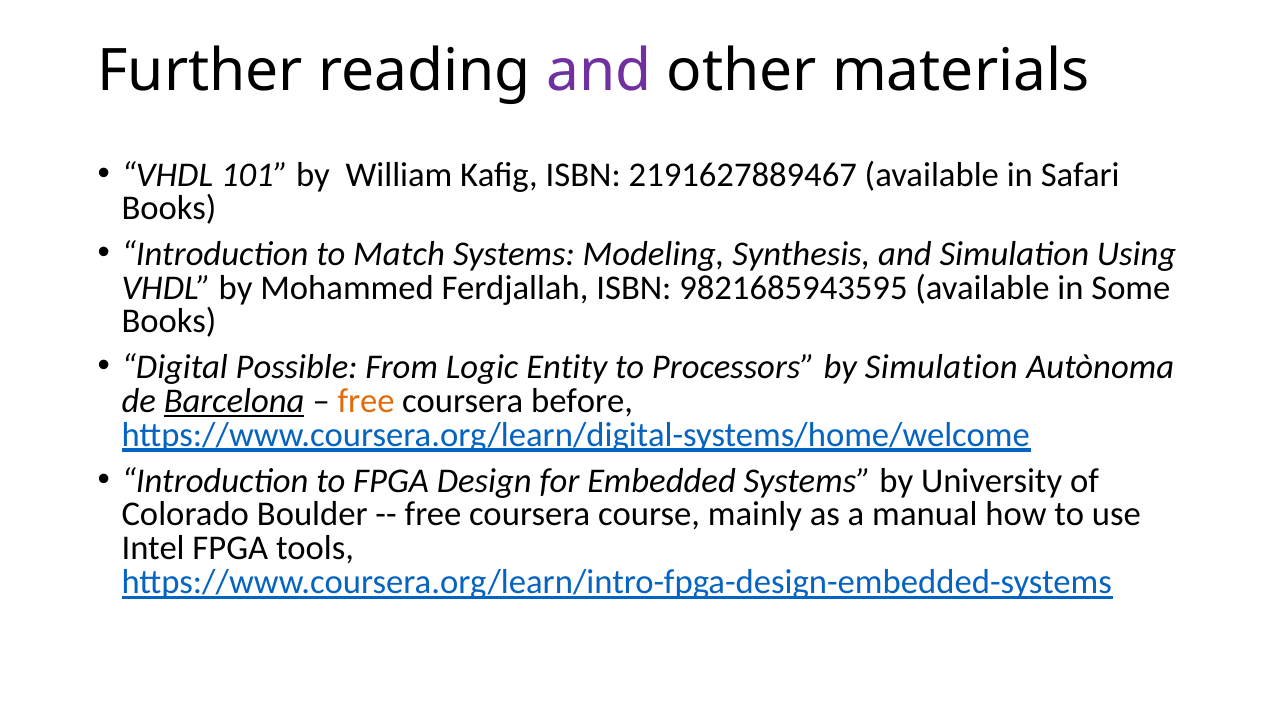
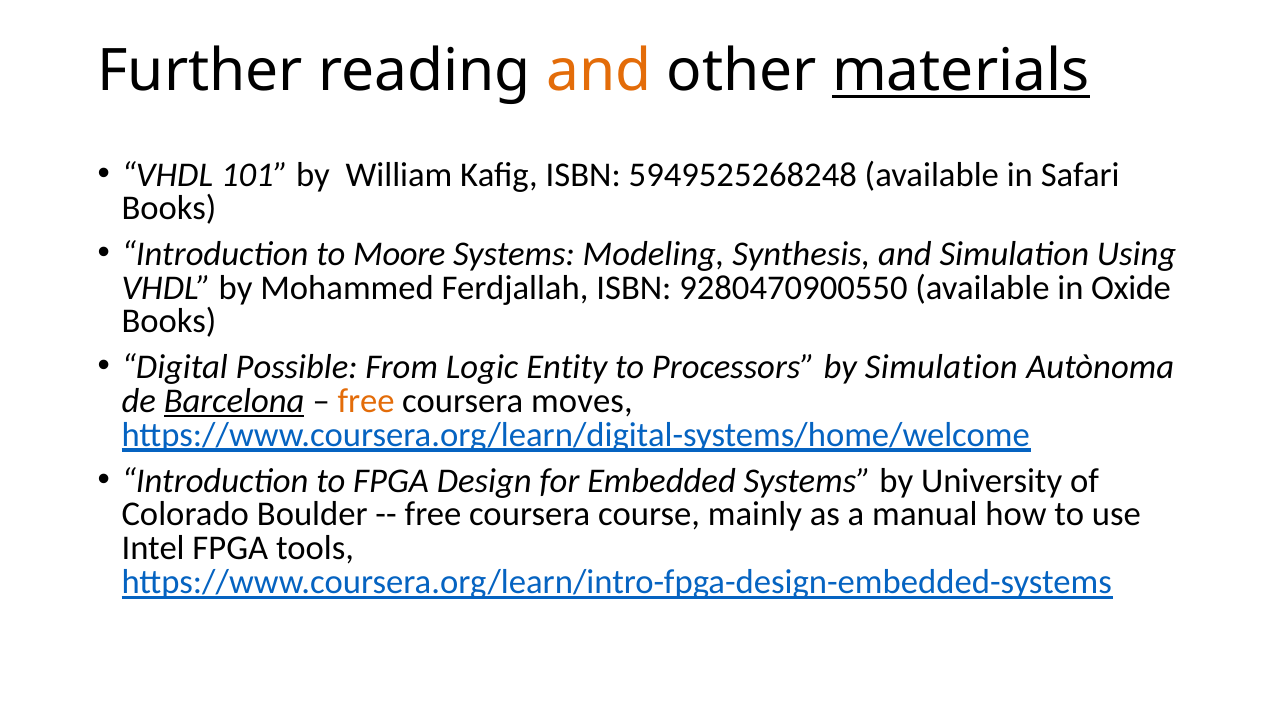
and colour: purple -> orange (599, 71)
materials underline: none -> present (961, 71)
2191627889467: 2191627889467 -> 5949525268248 (743, 175)
Match: Match -> Moore (399, 254)
9821685943595: 9821685943595 -> 9280470900550 (793, 288)
Some: Some -> Oxide (1131, 288)
before: before -> moves (582, 401)
